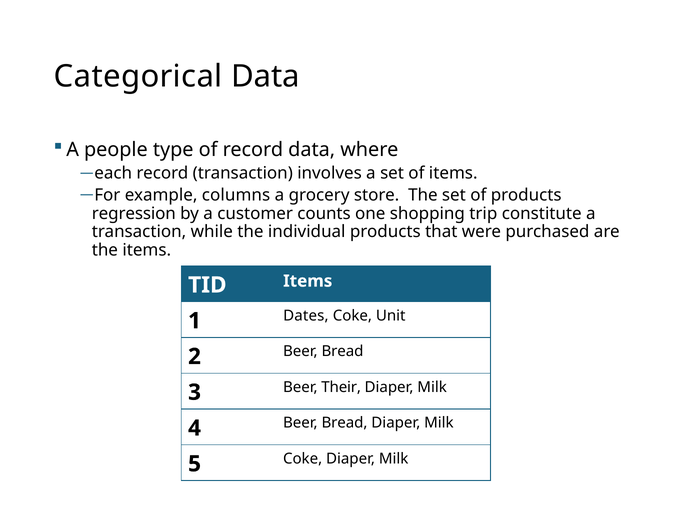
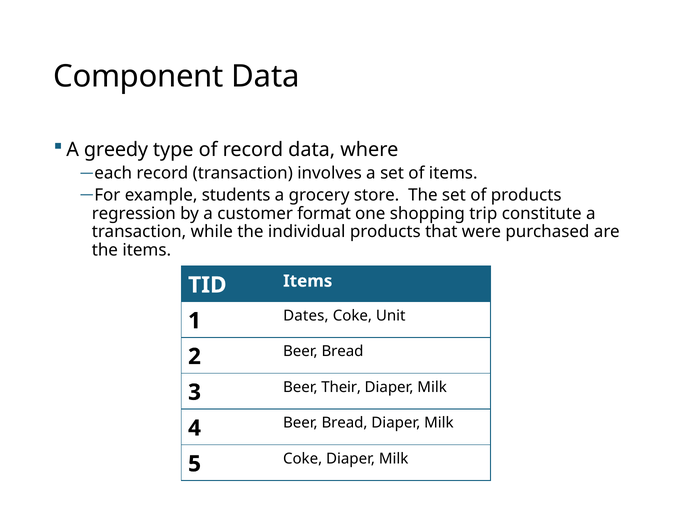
Categorical: Categorical -> Component (138, 76)
people: people -> greedy (116, 150)
columns: columns -> students (236, 195)
counts: counts -> format (324, 213)
